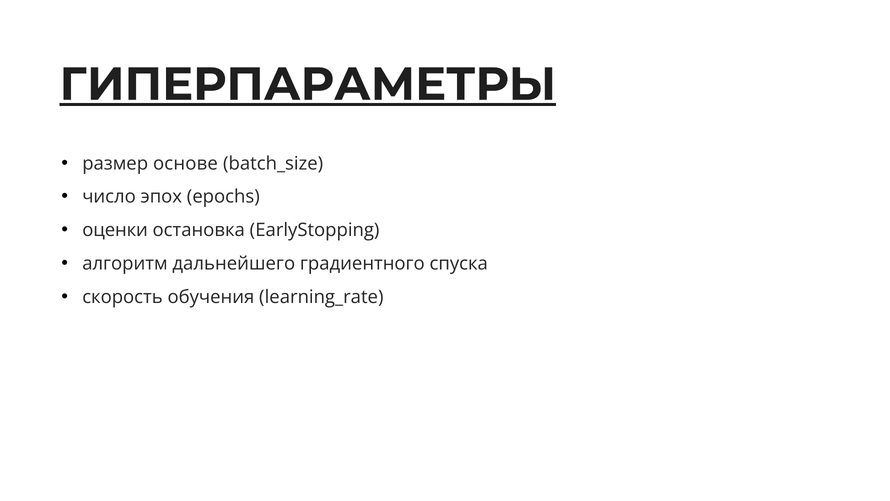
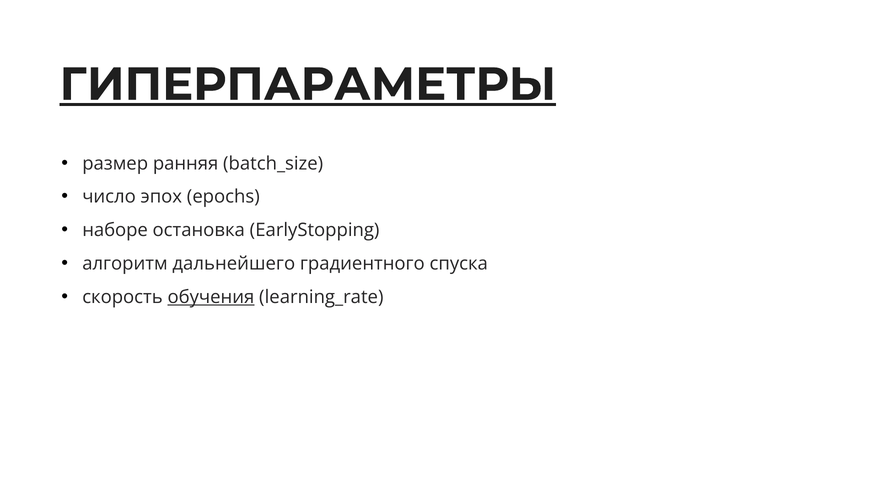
основе: основе -> ранняя (186, 163)
оценки: оценки -> наборе (115, 230)
обучения underline: none -> present (211, 297)
